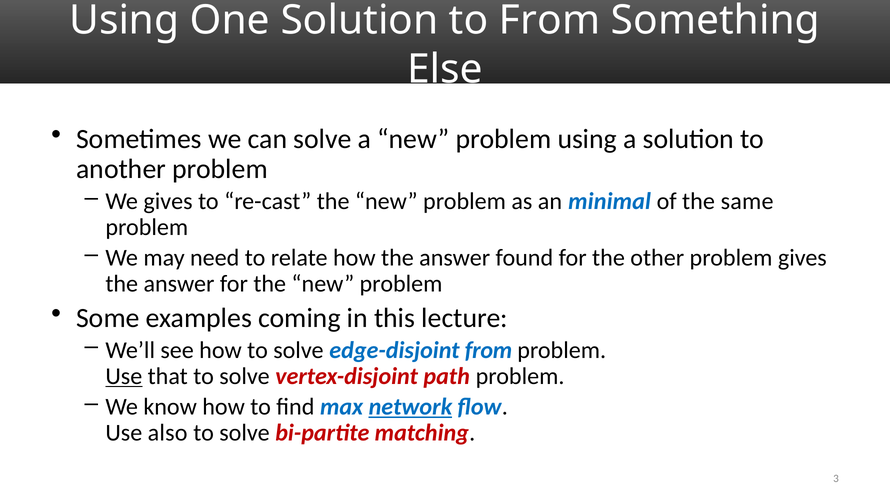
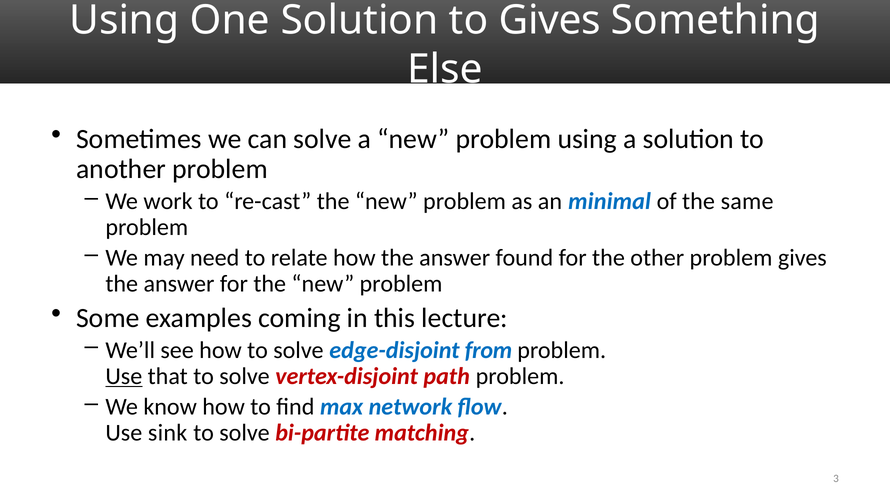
to From: From -> Gives (550, 20)
We gives: gives -> work (168, 201)
network underline: present -> none (410, 407)
also: also -> sink (168, 433)
